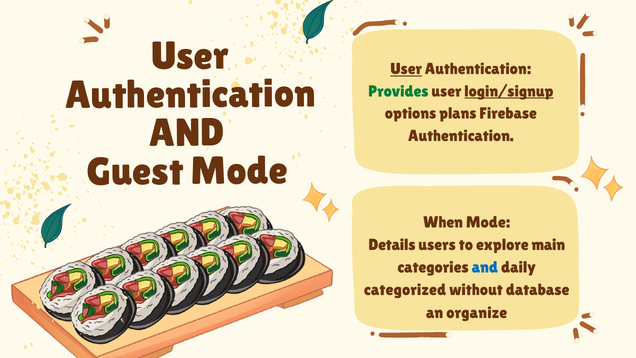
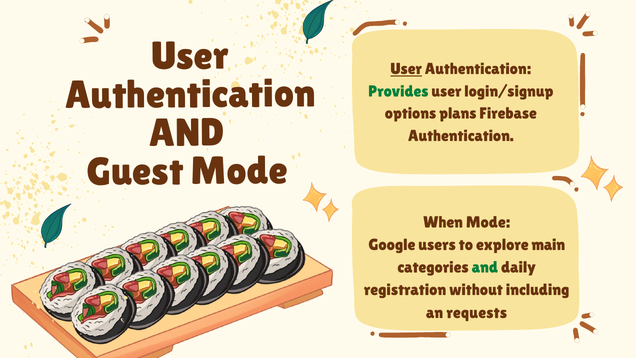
login/signup underline: present -> none (509, 91)
Details: Details -> Google (392, 245)
and colour: blue -> green (485, 267)
categorized: categorized -> registration (405, 290)
database: database -> including (538, 290)
organize: organize -> requests (477, 313)
